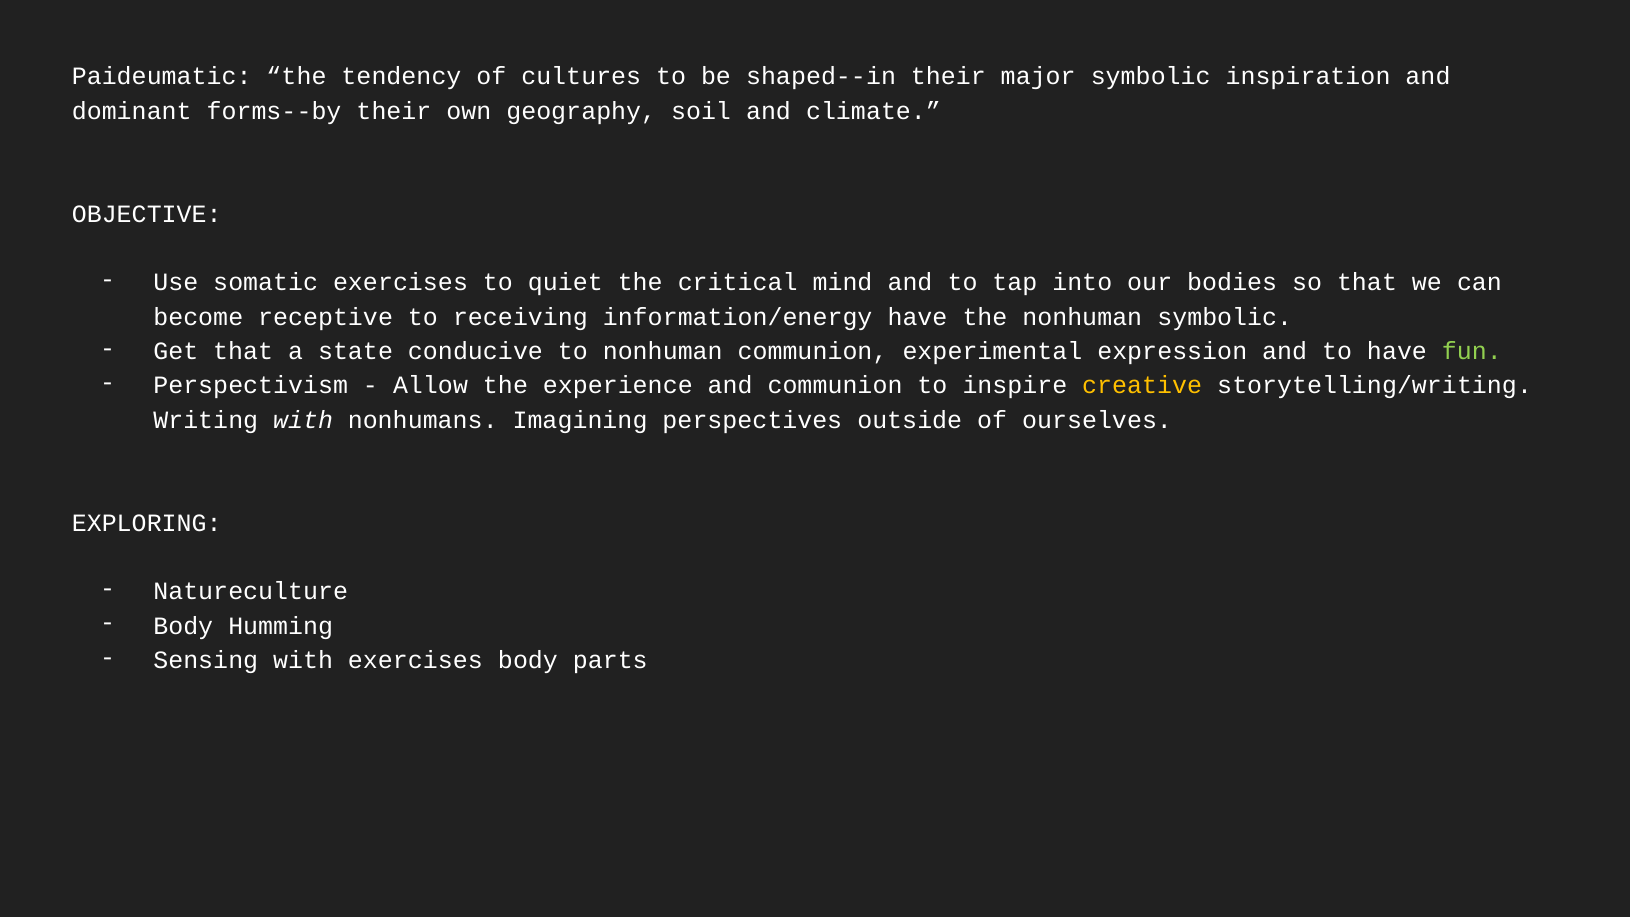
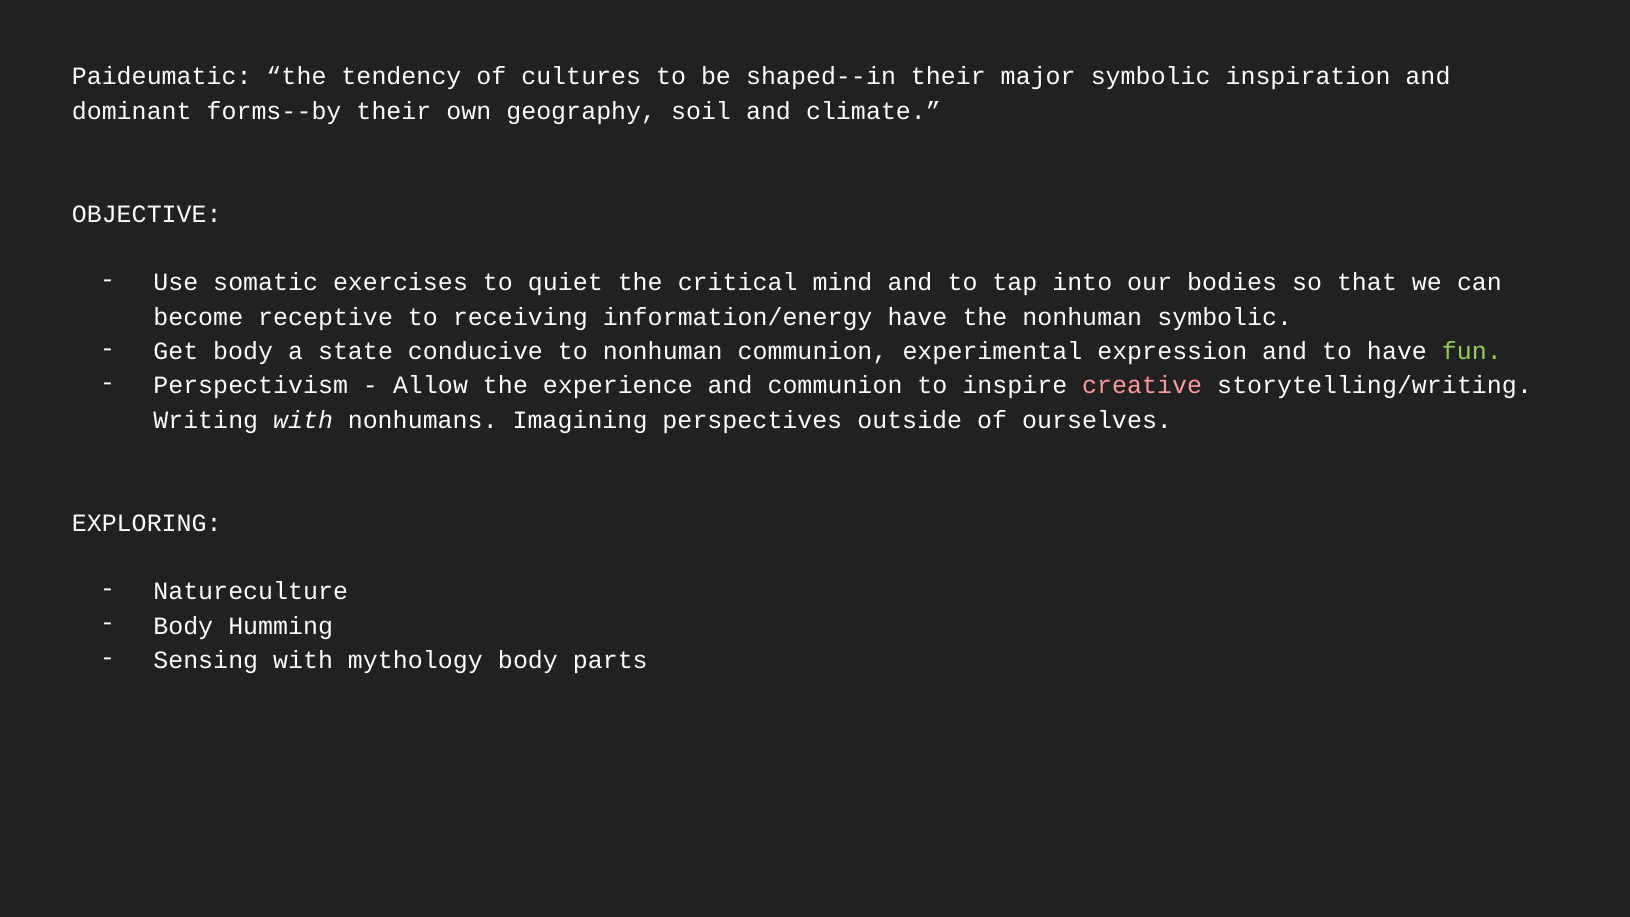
Get that: that -> body (243, 351)
creative colour: yellow -> pink (1142, 386)
with exercises: exercises -> mythology (415, 660)
